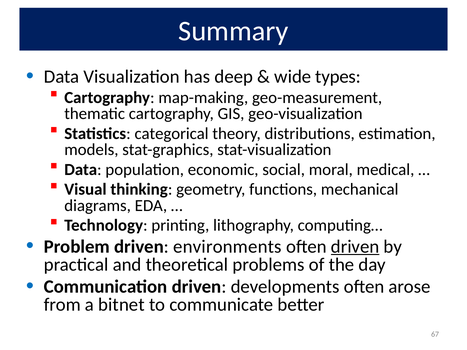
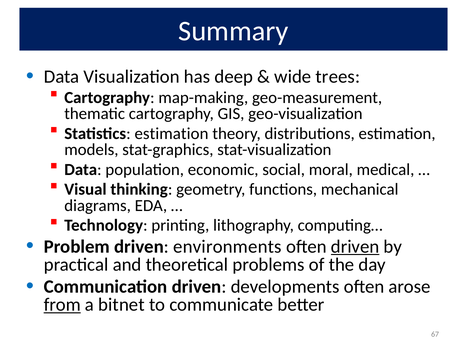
types: types -> trees (338, 77)
Statistics categorical: categorical -> estimation (171, 134)
from underline: none -> present (62, 305)
